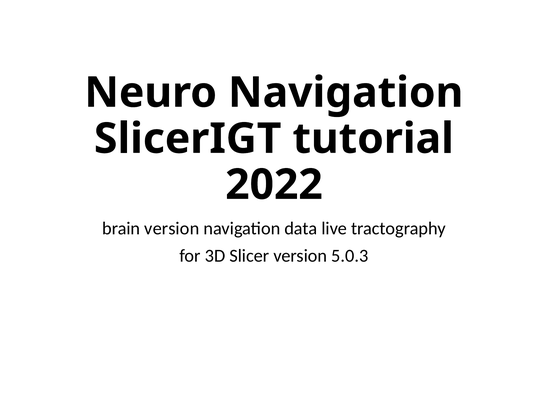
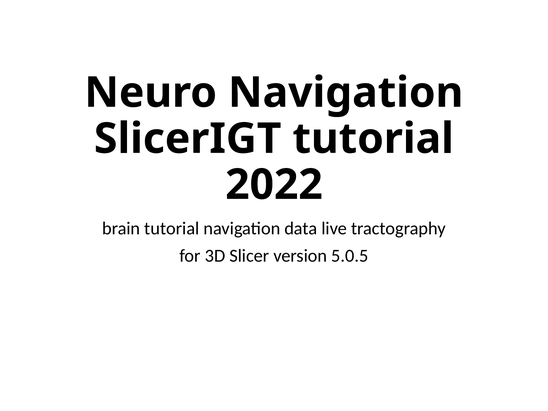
brain version: version -> tutorial (172, 228)
5.0.3: 5.0.3 -> 5.0.5 (350, 256)
